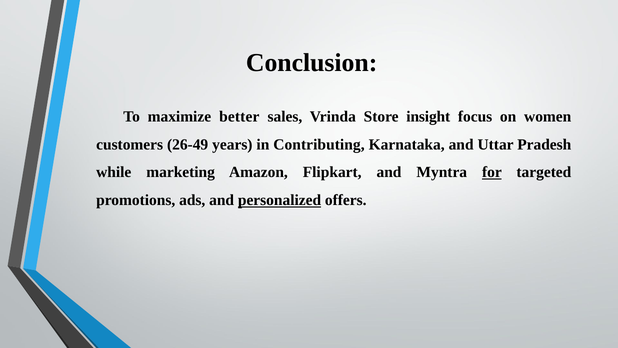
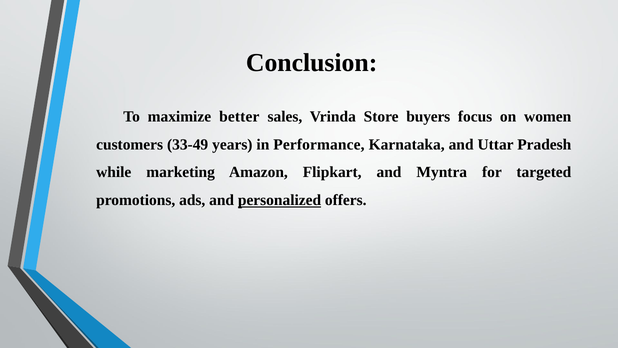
insight: insight -> buyers (428, 117)
26-49: 26-49 -> 33-49 (188, 144)
Contributing: Contributing -> Performance (319, 144)
for underline: present -> none (492, 172)
